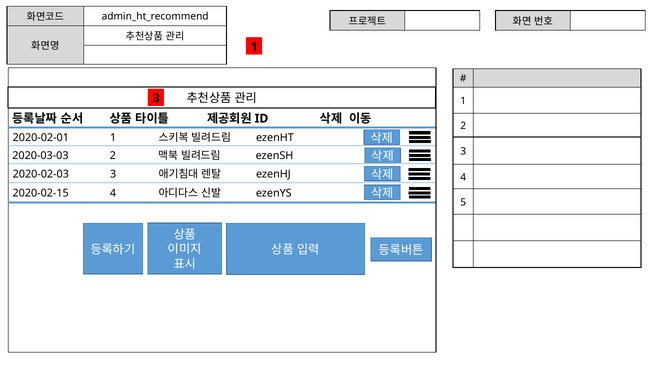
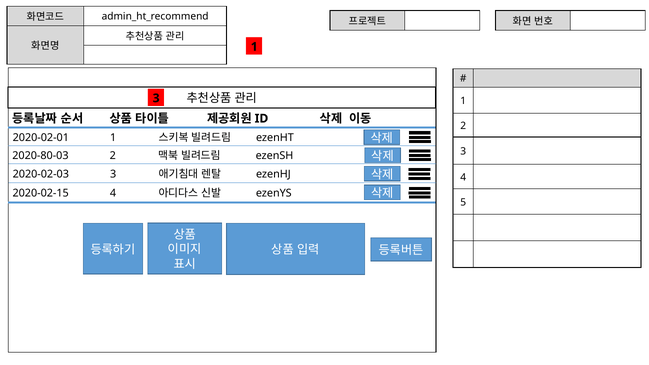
2020-03-03: 2020-03-03 -> 2020-80-03 (40, 156)
